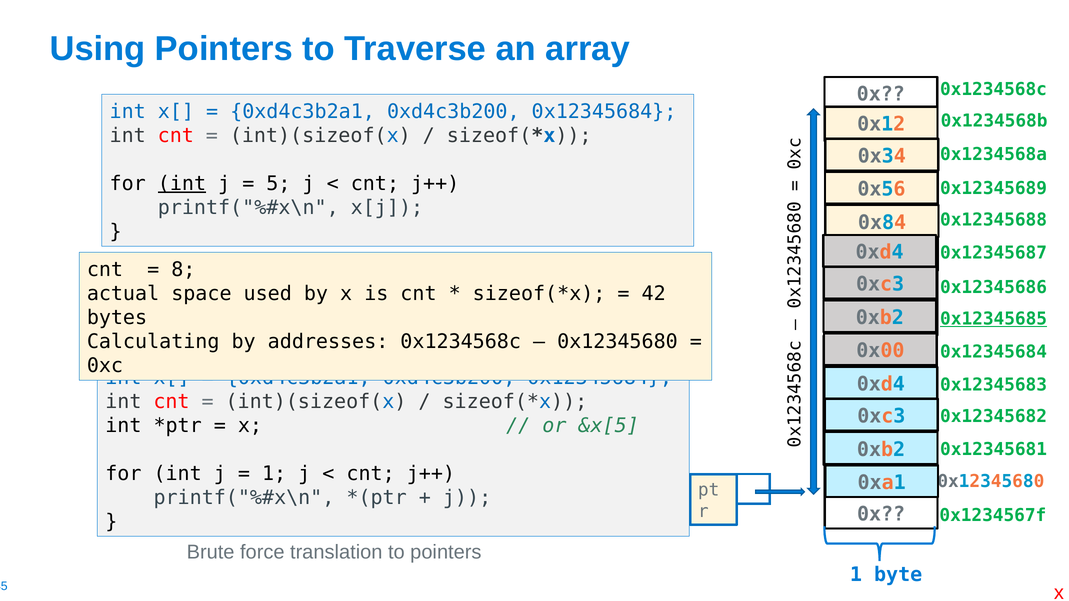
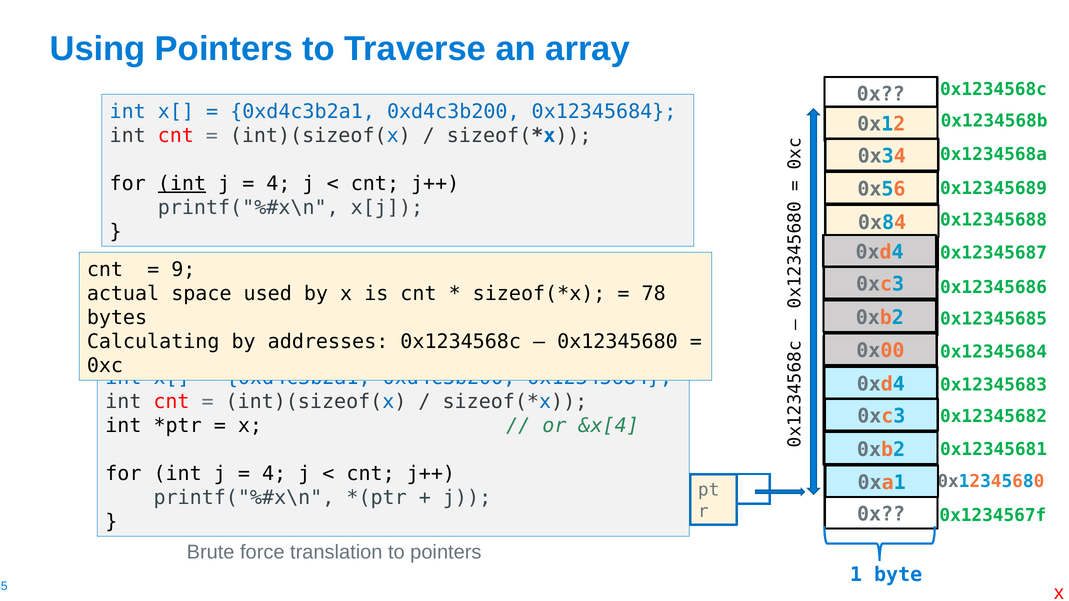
5: 5 -> 4 (278, 184)
8: 8 -> 9 (183, 270)
42: 42 -> 78 (654, 294)
0x12345685 underline: present -> none (994, 319)
&x[5: &x[5 -> &x[4 (609, 426)
1: 1 -> 4 (274, 474)
